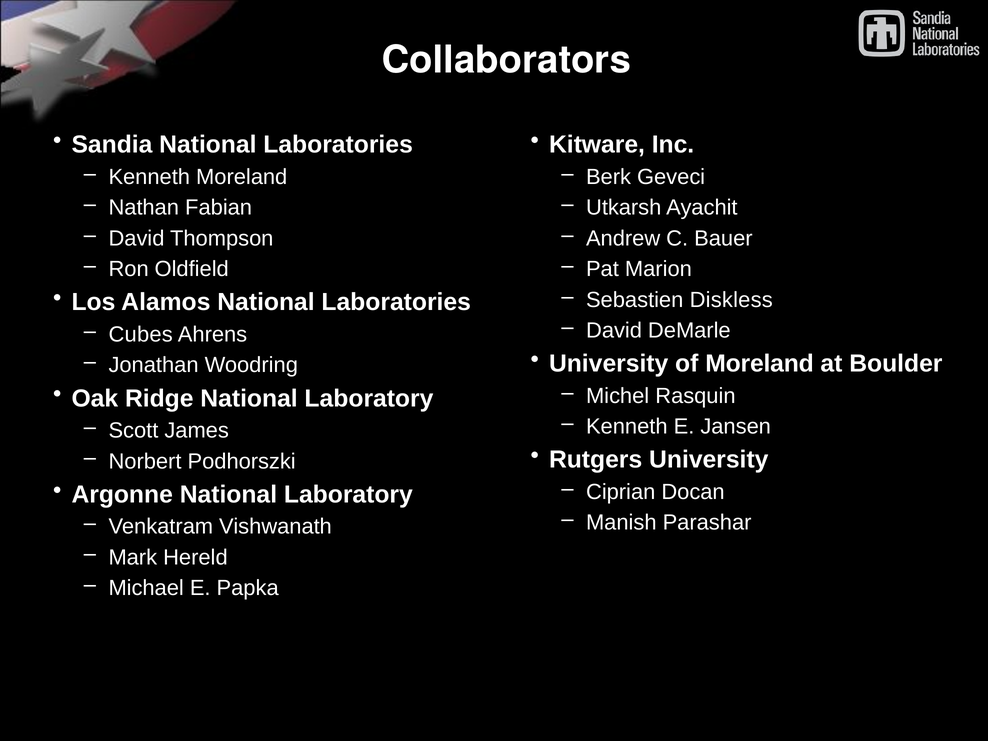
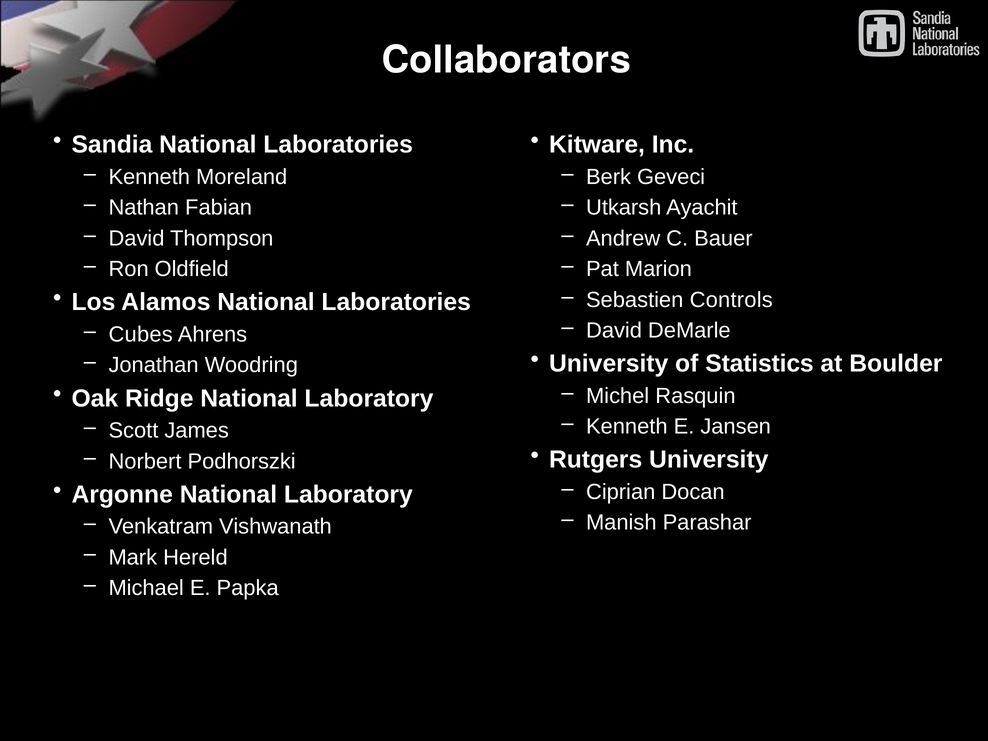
Diskless: Diskless -> Controls (731, 300)
of Moreland: Moreland -> Statistics (760, 364)
